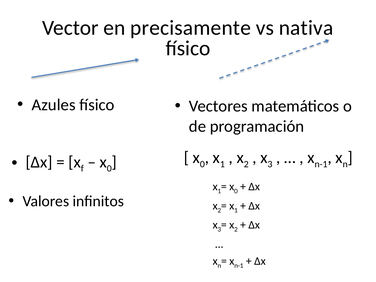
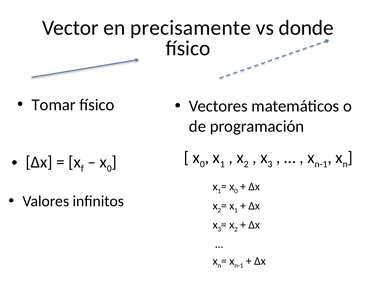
nativa: nativa -> donde (306, 28)
Azules: Azules -> Tomar (54, 105)
